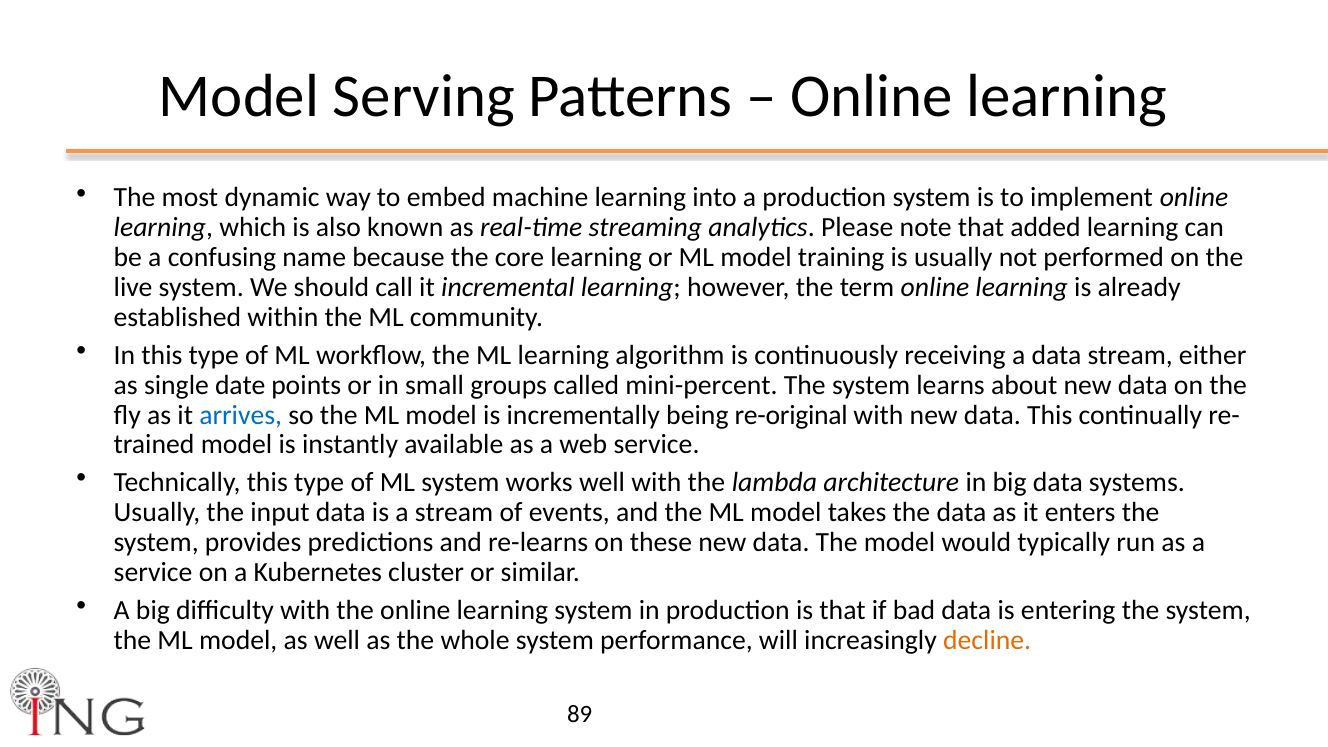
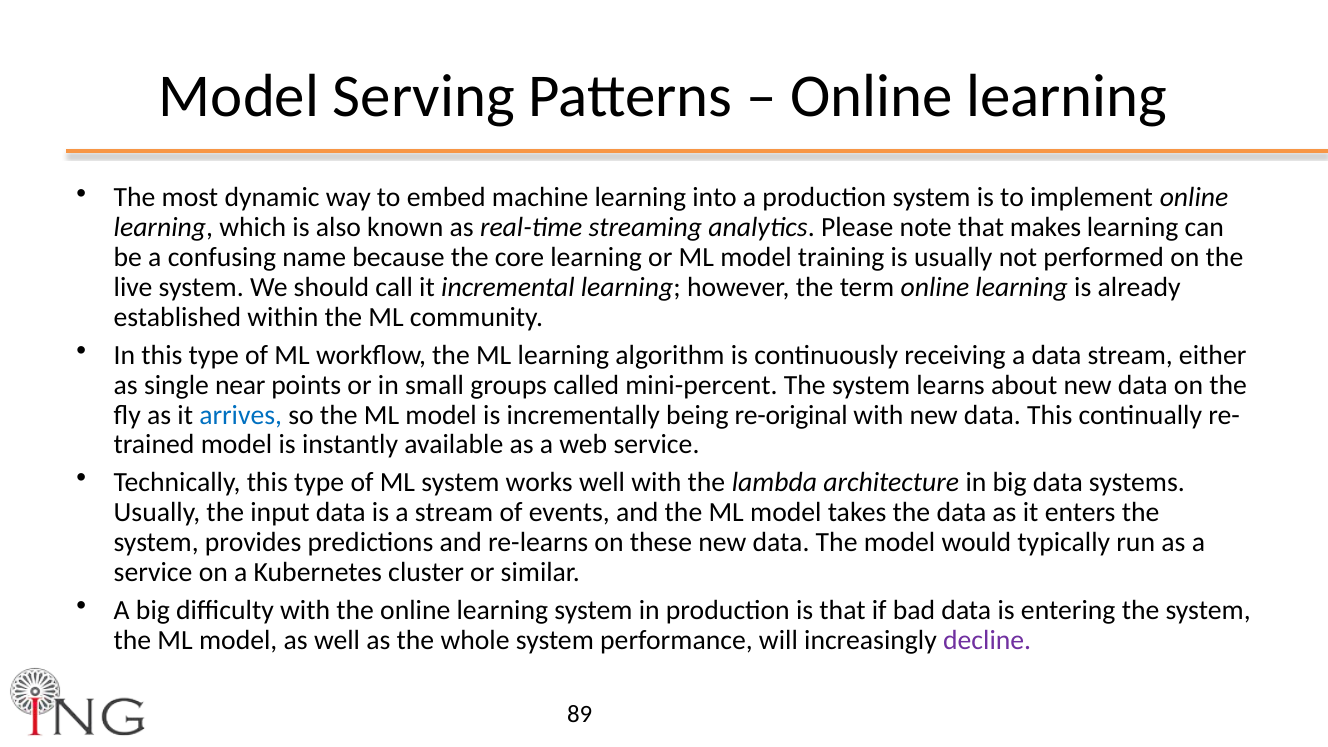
added: added -> makes (1046, 228)
date: date -> near (240, 385)
decline colour: orange -> purple (987, 640)
